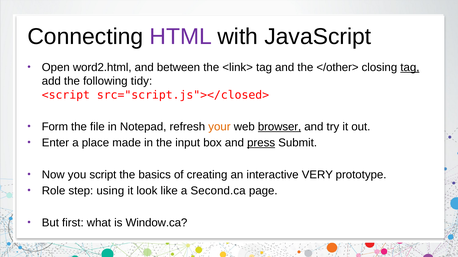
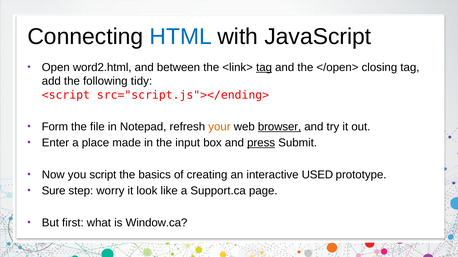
HTML colour: purple -> blue (181, 37)
tag underline: none -> present (264, 68)
</other>: </other> -> </open> (337, 68)
tag underline: present -> none (410, 68)
src="script.js"></closed>: src="script.js"></closed> -> src="script.js"></ending> (183, 95)
VERY: VERY -> USED (317, 175)
Role: Role -> Sure (54, 191)
using: using -> worry (110, 191)
Second.ca: Second.ca -> Support.ca (218, 191)
